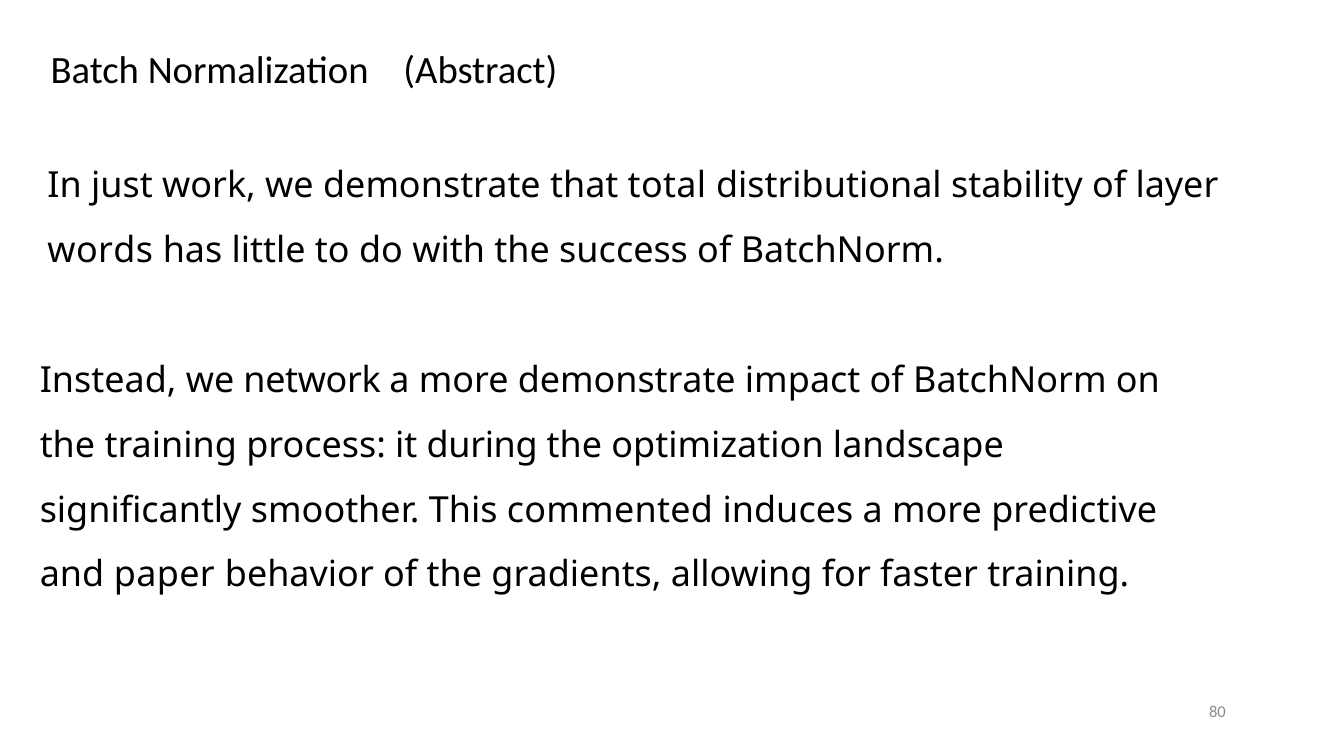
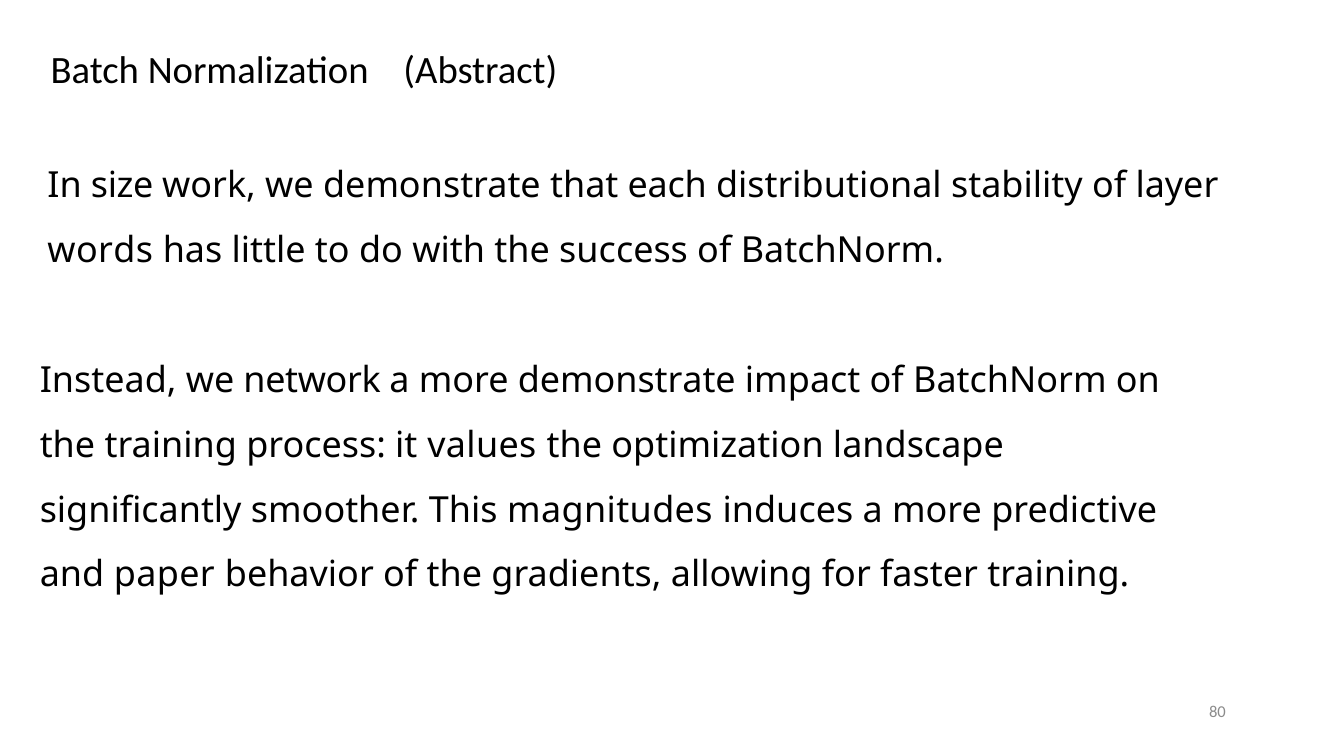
just: just -> size (122, 186)
total: total -> each (667, 186)
during: during -> values (482, 446)
commented: commented -> magnitudes (610, 511)
